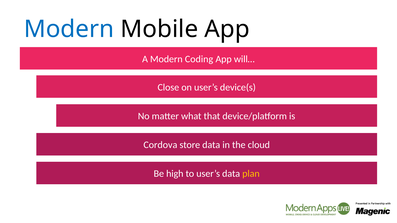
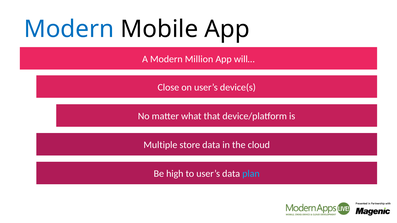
Coding: Coding -> Million (199, 59)
Cordova: Cordova -> Multiple (160, 145)
plan colour: yellow -> light blue (251, 174)
